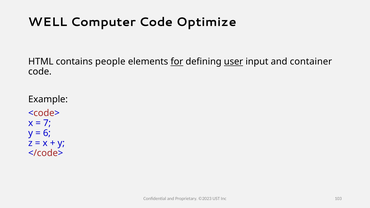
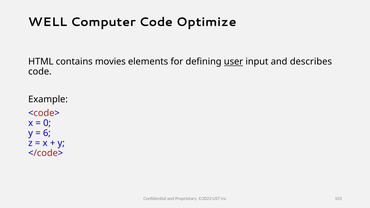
people: people -> movies (110, 62)
for underline: present -> none (177, 62)
container: container -> describes (311, 62)
7: 7 -> 0 (47, 123)
